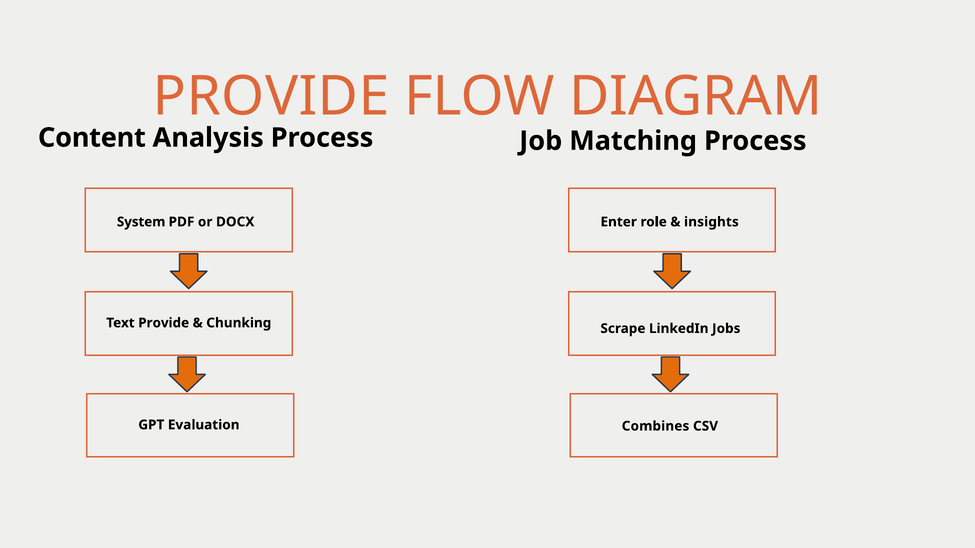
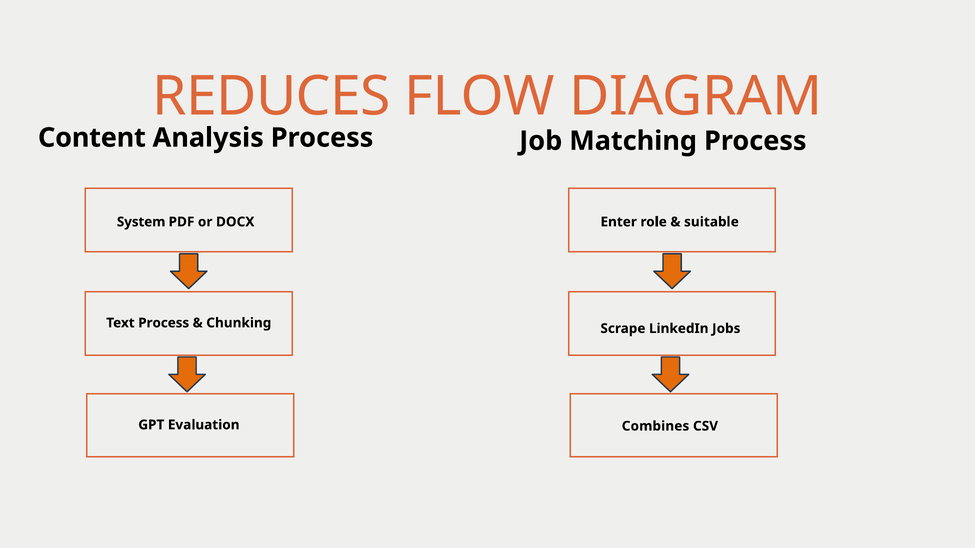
PROVIDE: PROVIDE -> REDUCES (272, 97)
insights: insights -> suitable (711, 222)
Text Provide: Provide -> Process (164, 323)
